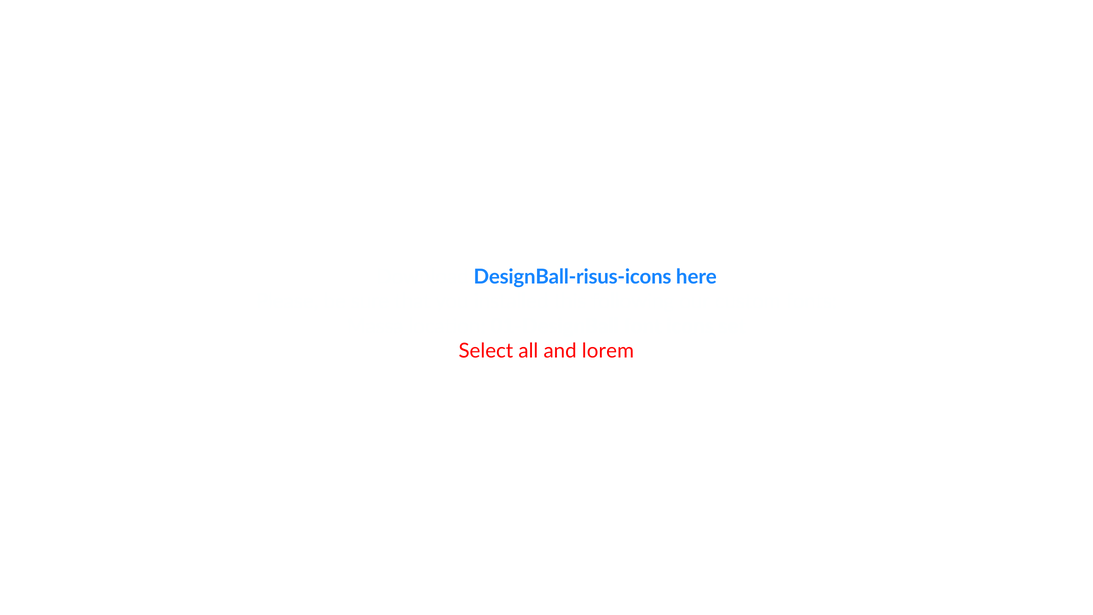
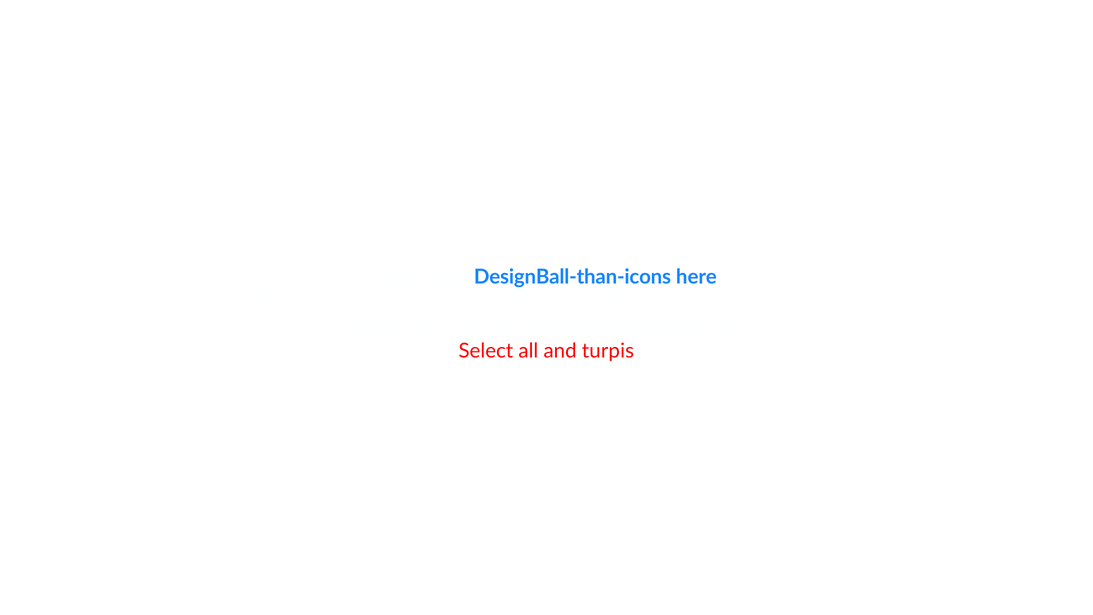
DesignBall-risus-icons: DesignBall-risus-icons -> DesignBall-than-icons (573, 277)
lorem: lorem -> turpis (608, 351)
